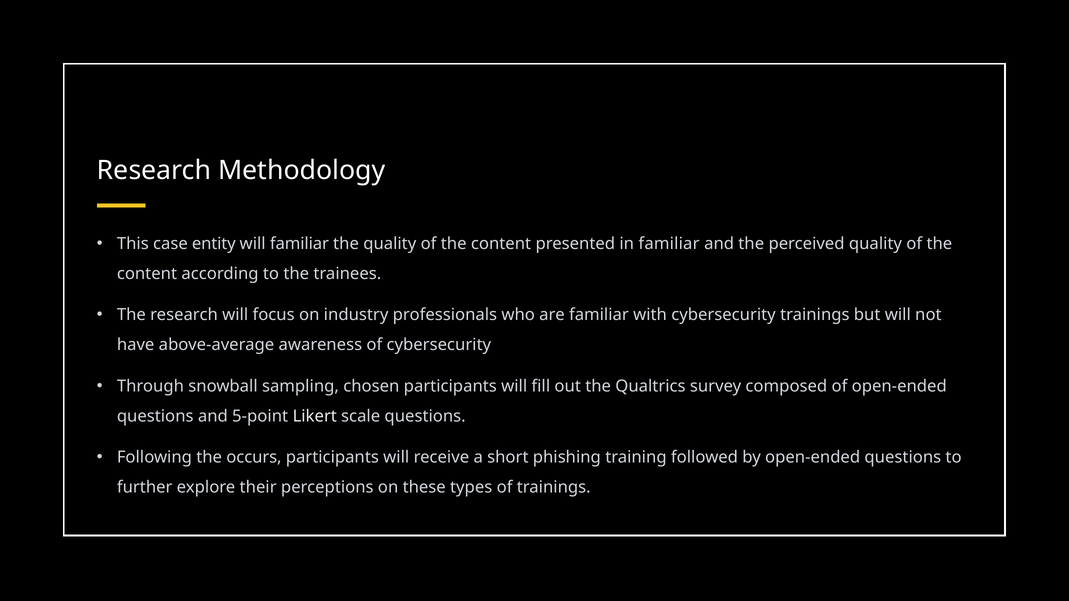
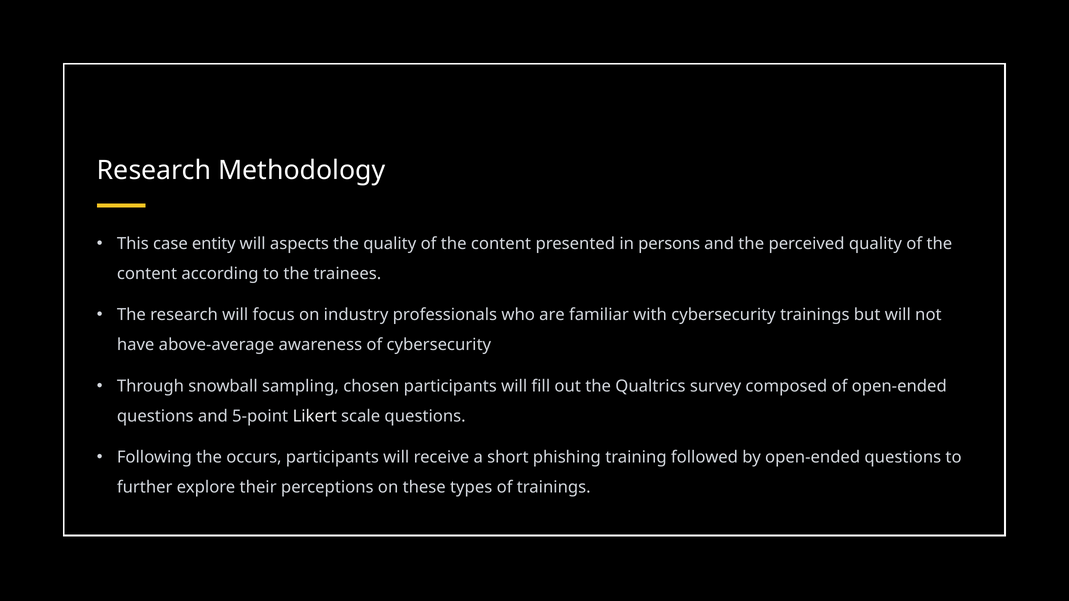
will familiar: familiar -> aspects (299, 244)
in familiar: familiar -> persons (669, 244)
